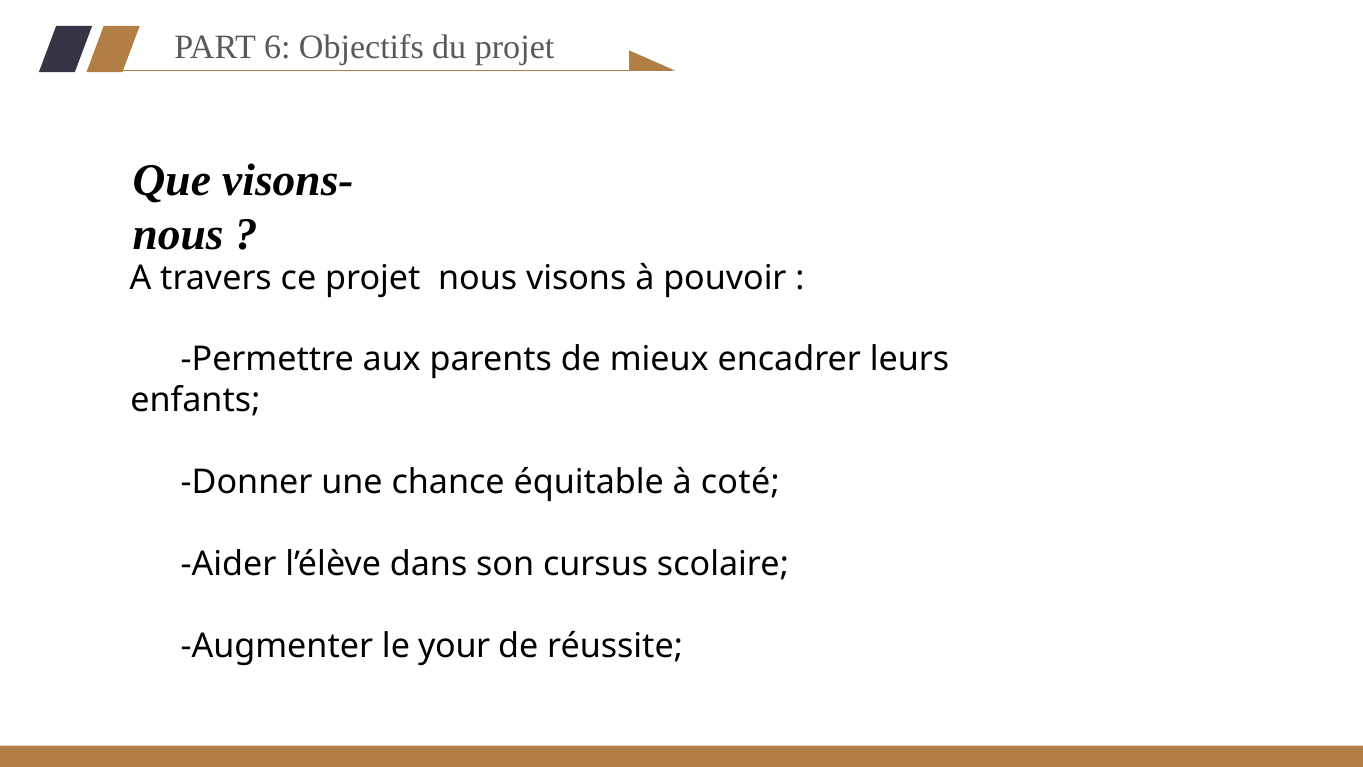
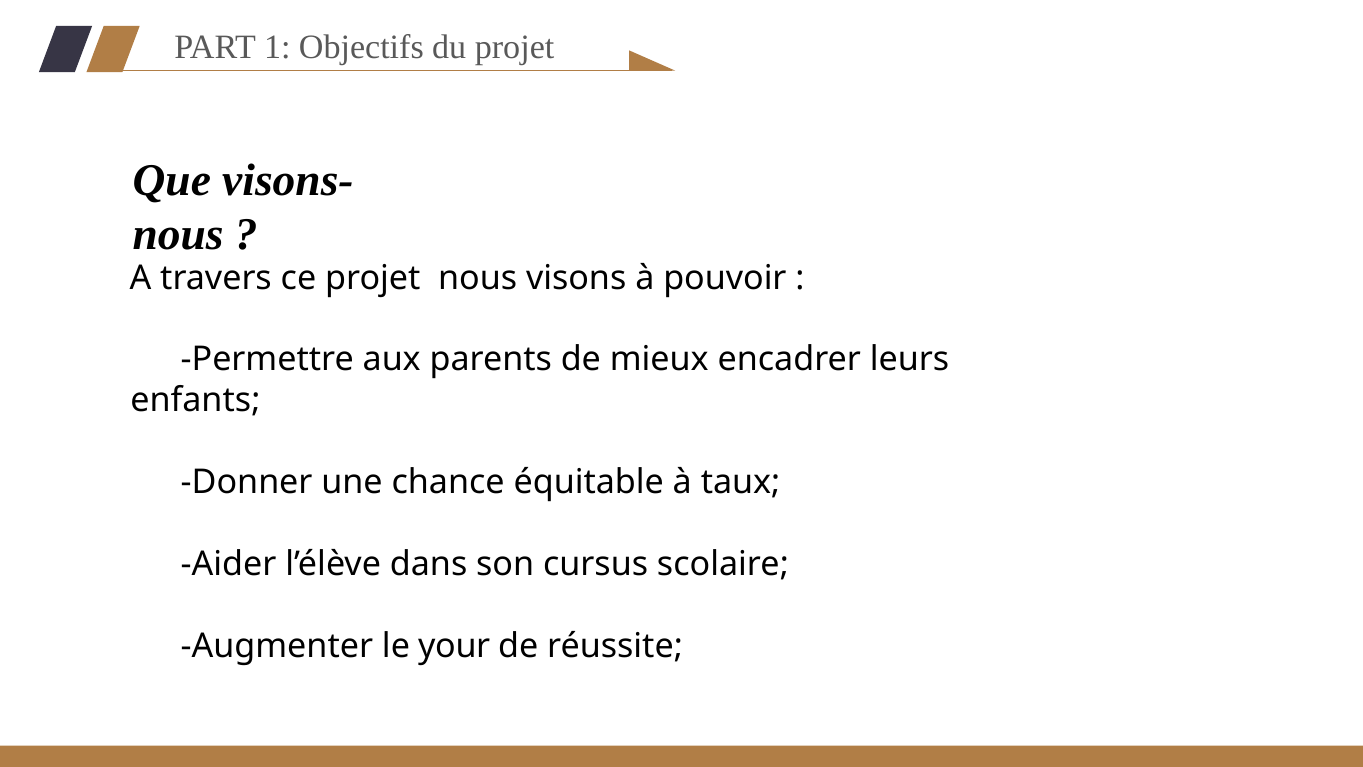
6: 6 -> 1 (277, 47)
coté: coté -> taux (740, 482)
